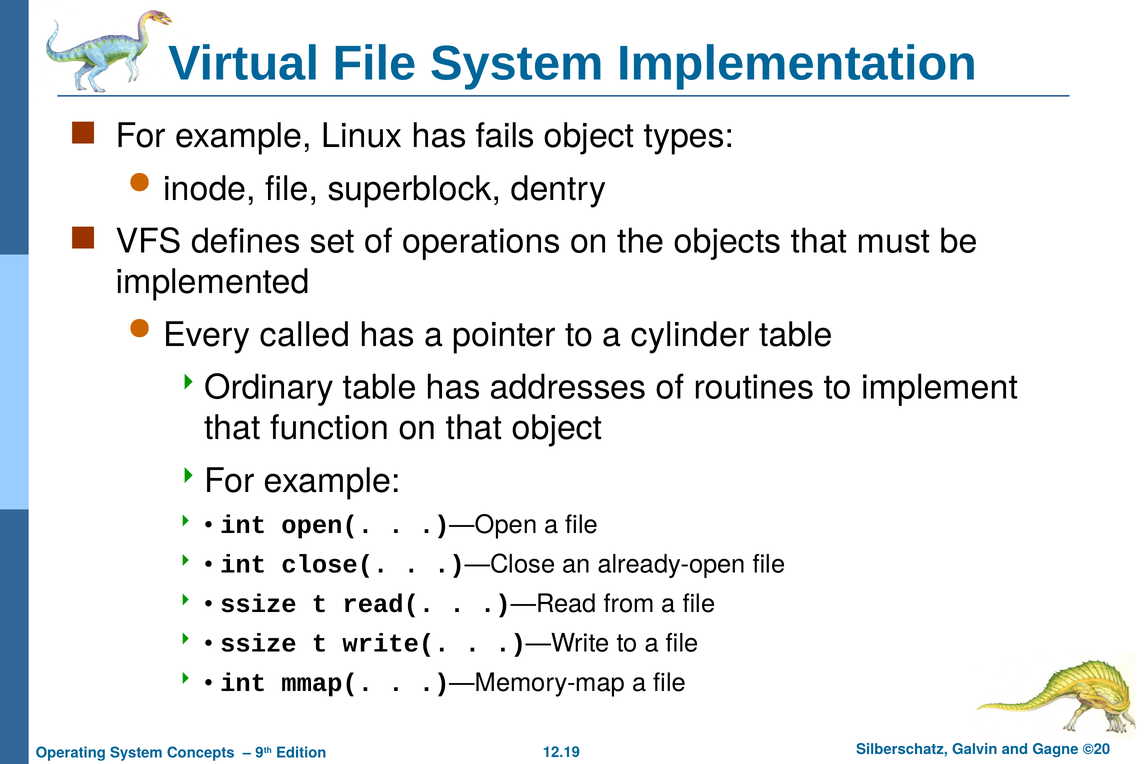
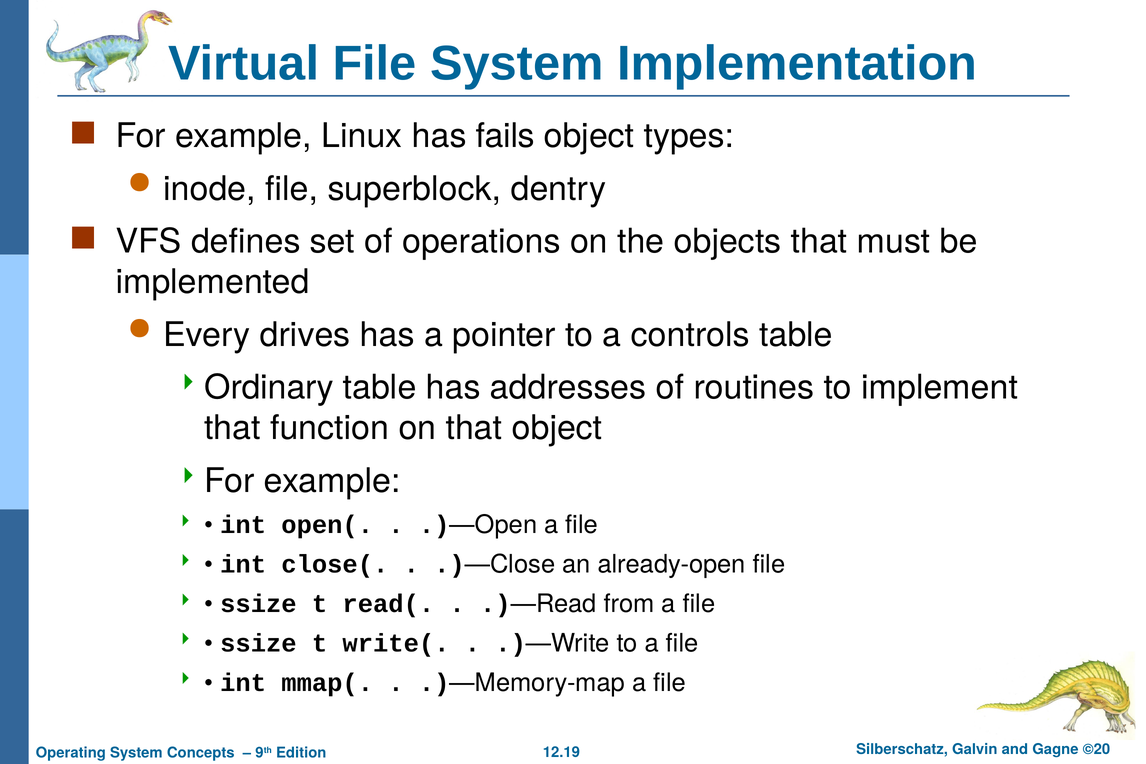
called: called -> drives (305, 335)
cylinder: cylinder -> controls (690, 335)
